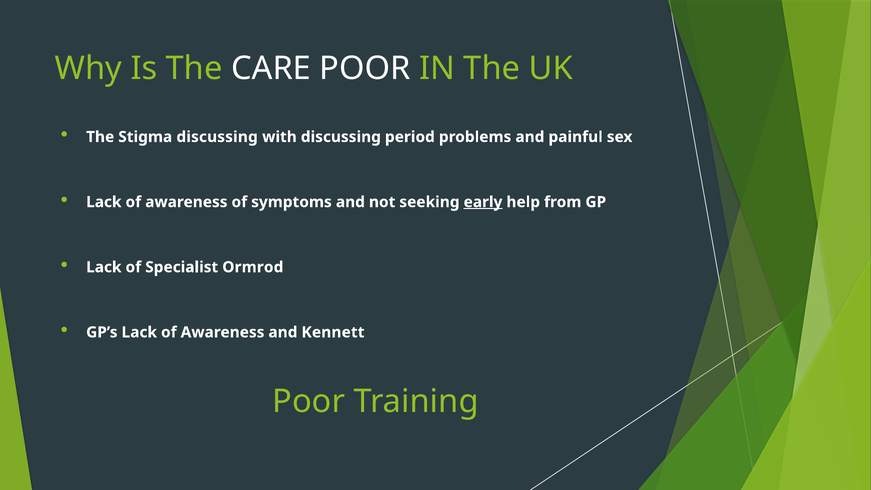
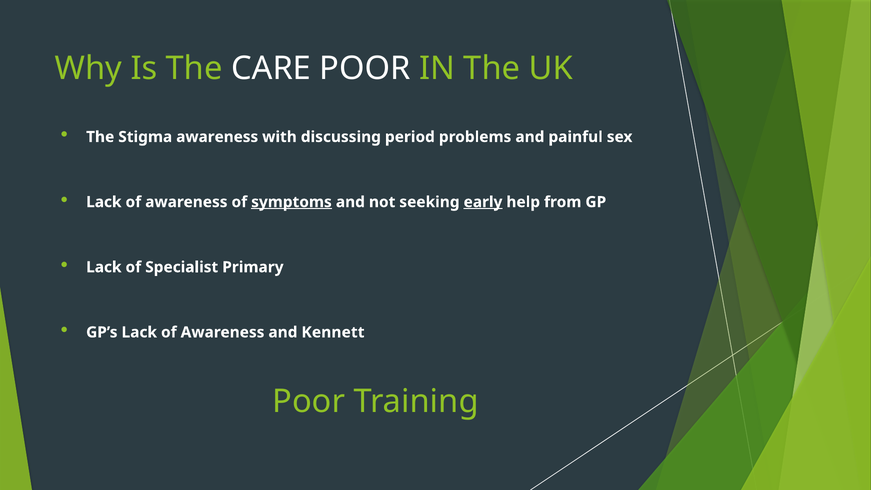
Stigma discussing: discussing -> awareness (217, 137)
symptoms underline: none -> present (291, 202)
Ormrod: Ormrod -> Primary (253, 267)
